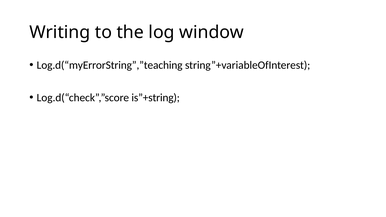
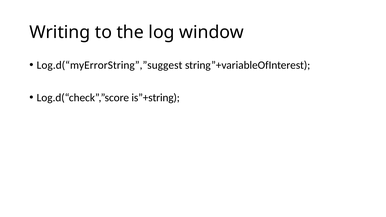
Log.d(“myErrorString”,”teaching: Log.d(“myErrorString”,”teaching -> Log.d(“myErrorString”,”suggest (110, 65)
